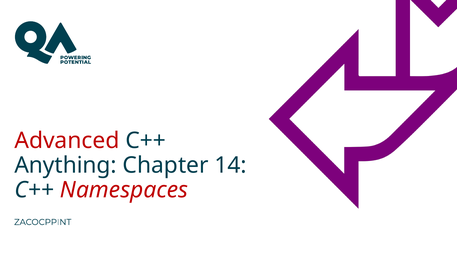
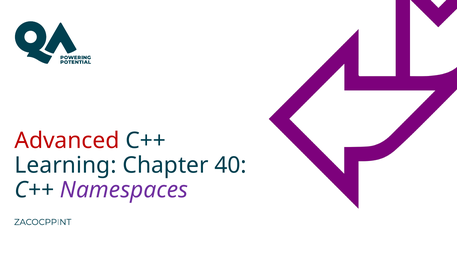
Anything: Anything -> Learning (65, 165)
14: 14 -> 40 (231, 165)
Namespaces colour: red -> purple (124, 190)
